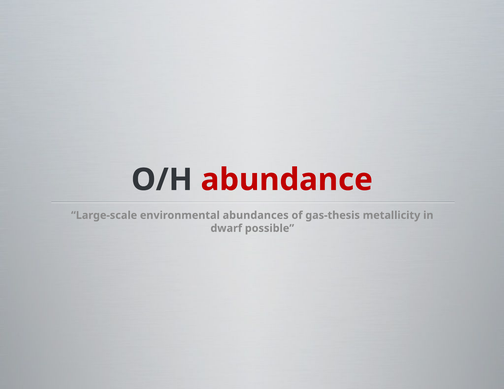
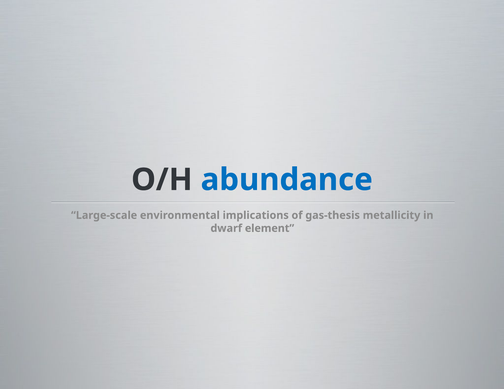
abundance colour: red -> blue (287, 180)
abundances: abundances -> implications (256, 216)
possible: possible -> element (270, 229)
